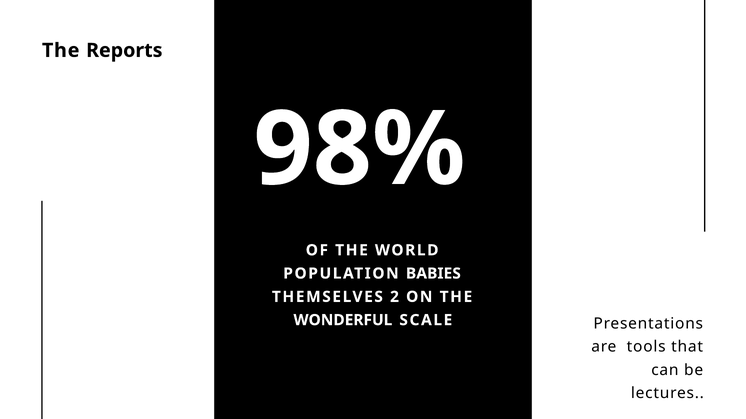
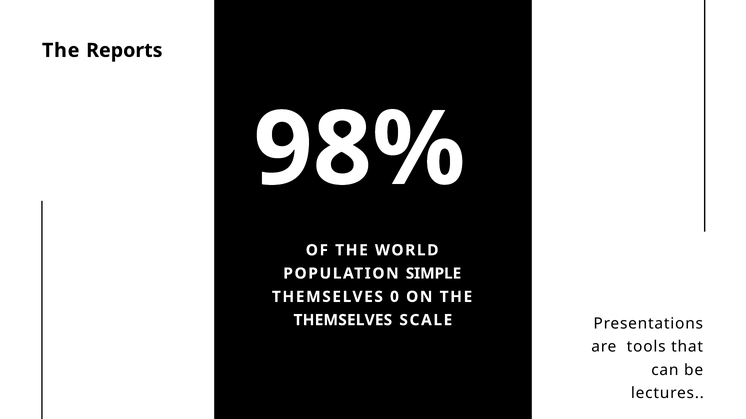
BABIES: BABIES -> SIMPLE (433, 274)
2: 2 -> 0 (394, 297)
WONDERFUL: WONDERFUL -> THEMSELVES (343, 321)
